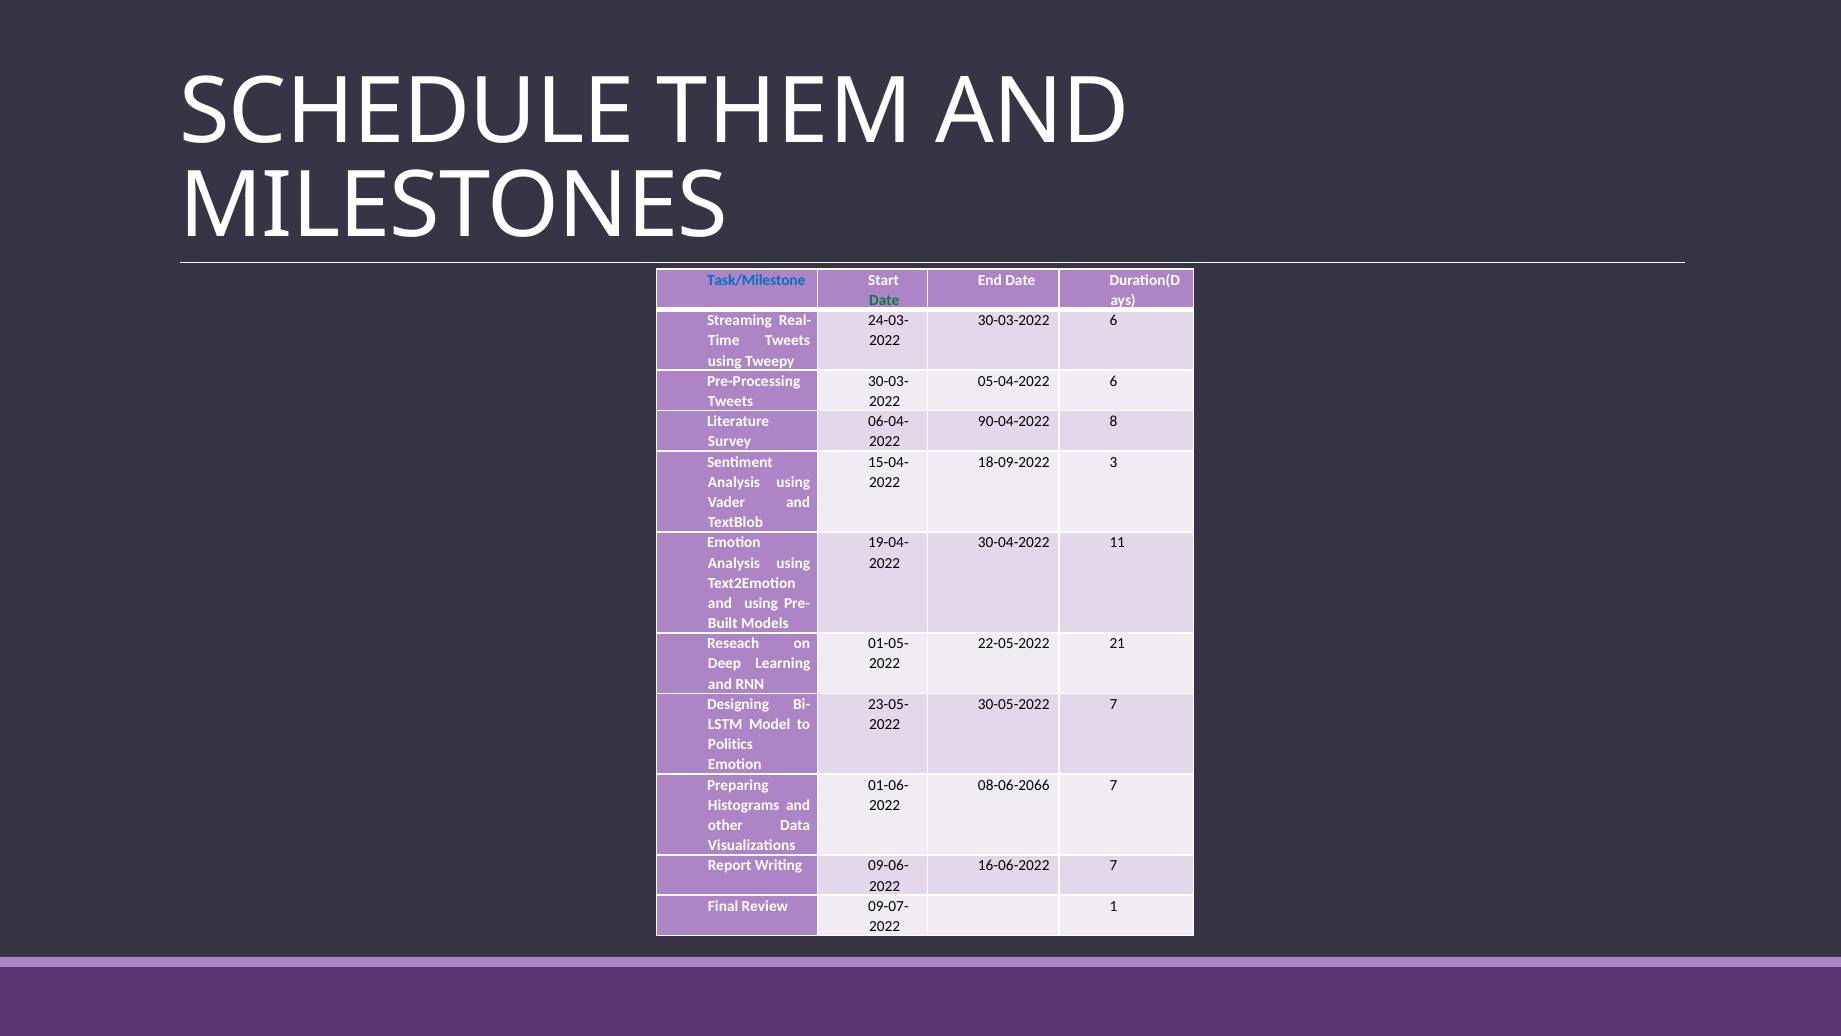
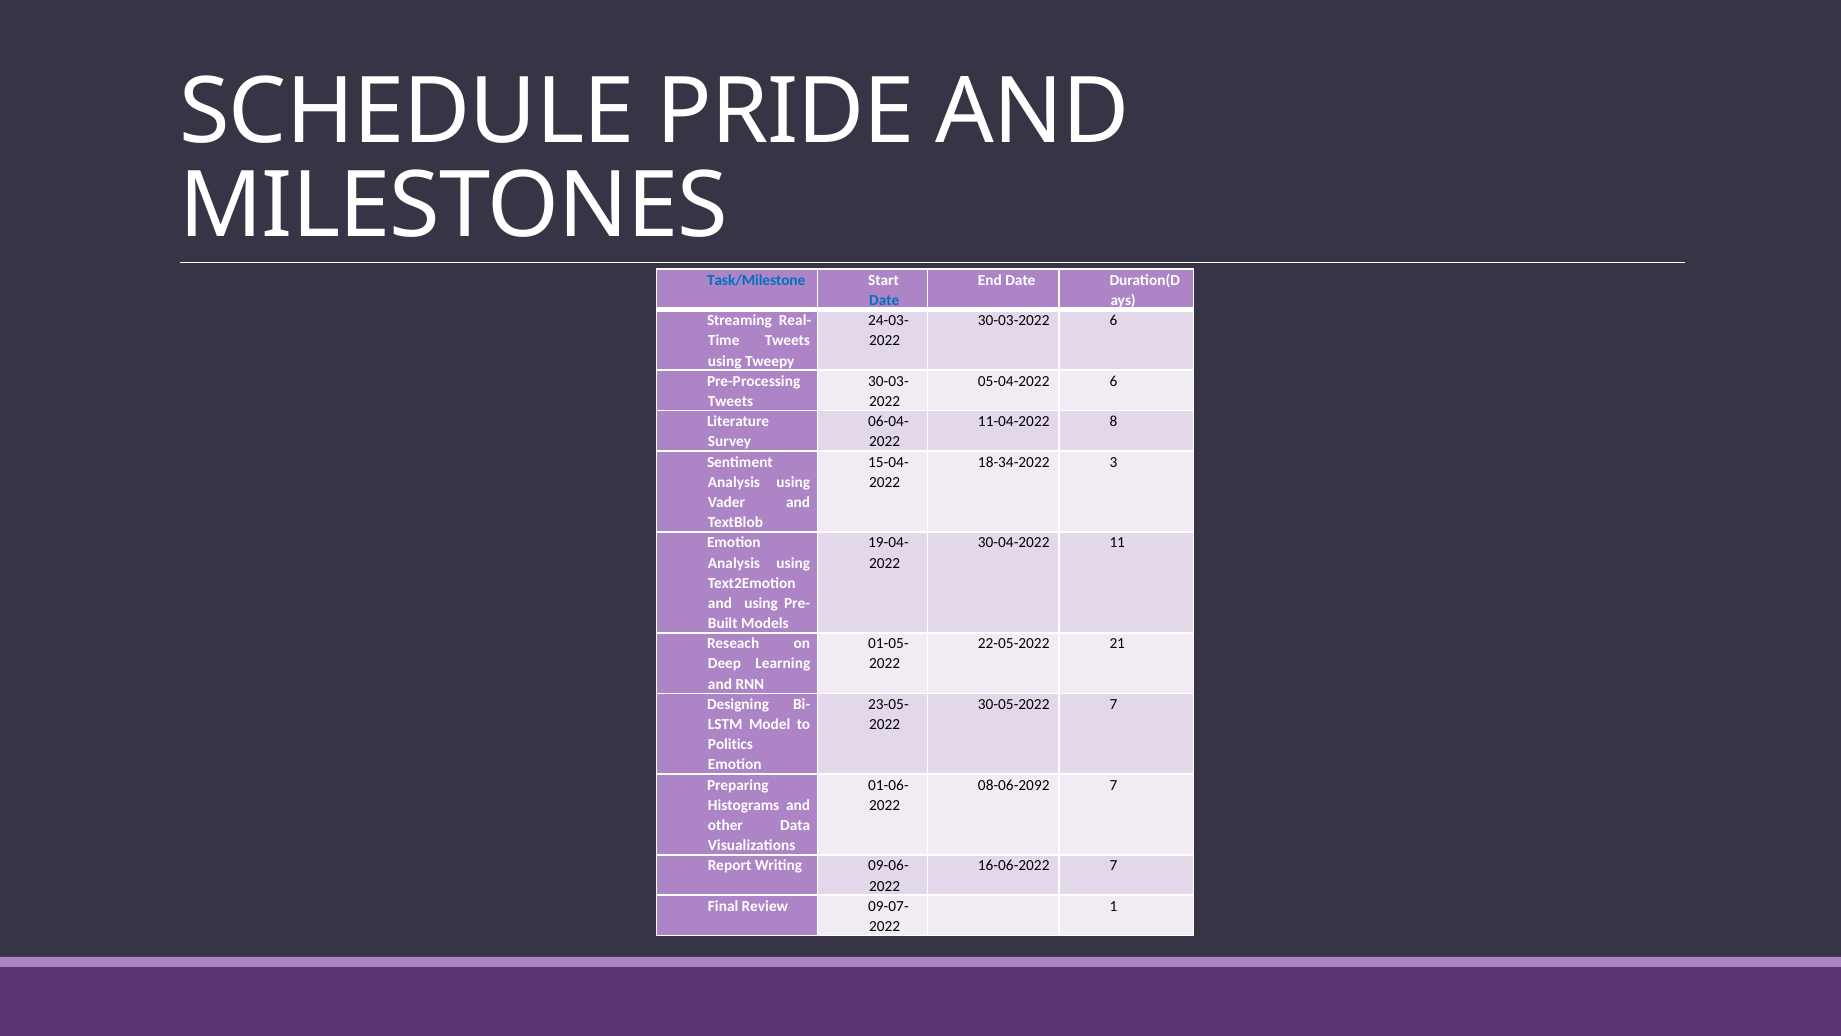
THEM: THEM -> PRIDE (786, 112)
Date colour: green -> blue (884, 300)
90-04-2022: 90-04-2022 -> 11-04-2022 (1014, 421)
18-09-2022: 18-09-2022 -> 18-34-2022 (1014, 462)
08-06-2066: 08-06-2066 -> 08-06-2092 (1014, 785)
